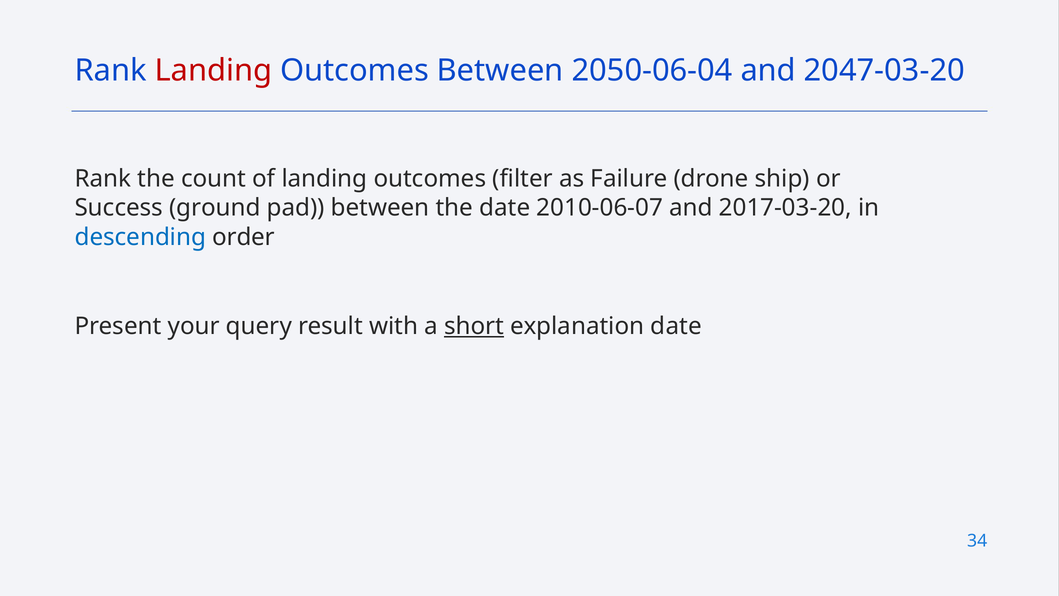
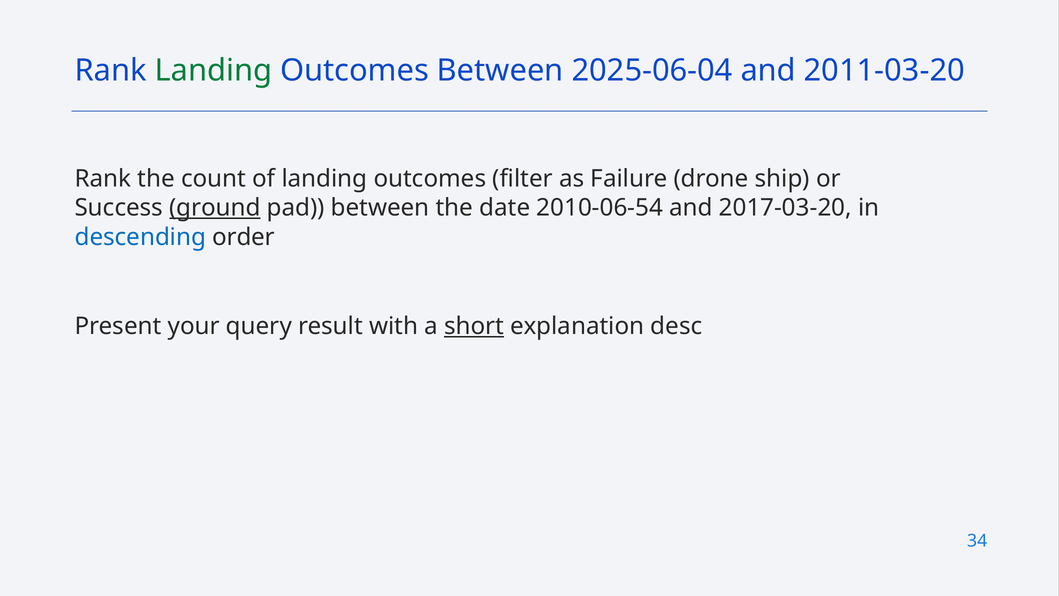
Landing colour: red -> green (213, 70)
2050-06-04: 2050-06-04 -> 2025-06-04 (652, 70)
2047-03-20: 2047-03-20 -> 2011-03-20 (884, 70)
ground underline: none -> present (215, 208)
2010-06-07: 2010-06-07 -> 2010-06-54 (600, 208)
explanation date: date -> desc (676, 326)
